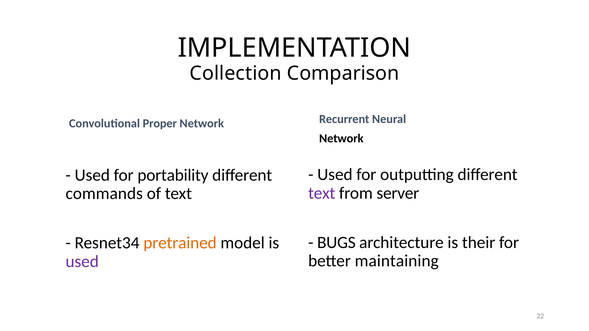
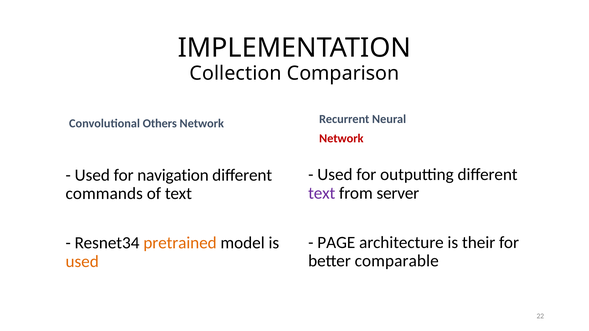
Proper: Proper -> Others (160, 124)
Network colour: black -> red (341, 139)
portability: portability -> navigation (173, 175)
BUGS: BUGS -> PAGE (336, 243)
maintaining: maintaining -> comparable (397, 261)
used colour: purple -> orange (82, 262)
